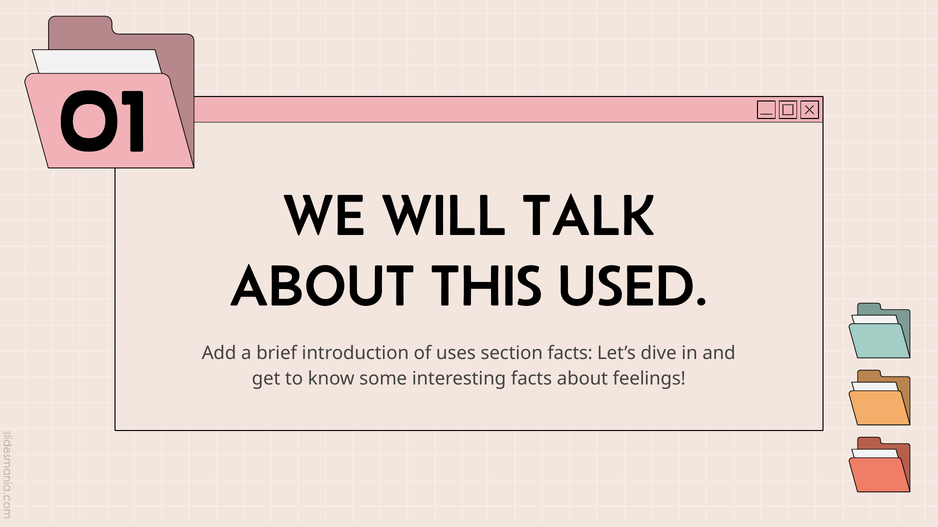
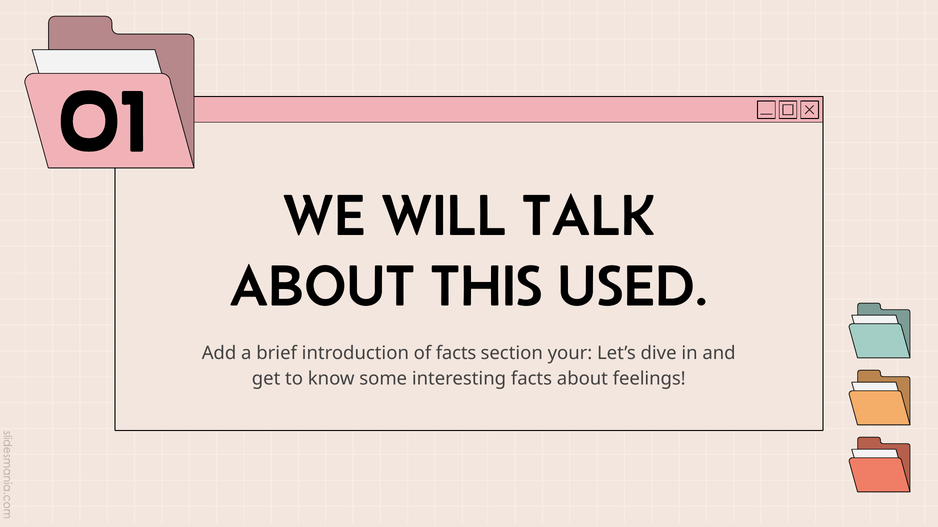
of uses: uses -> facts (456, 353)
section facts: facts -> your (570, 353)
